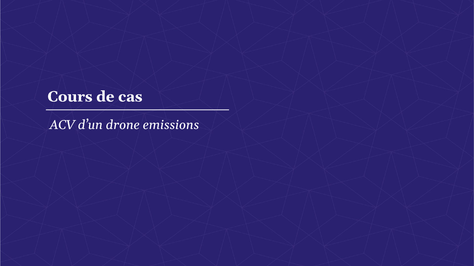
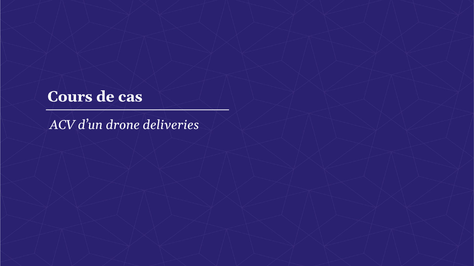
emissions: emissions -> deliveries (171, 125)
